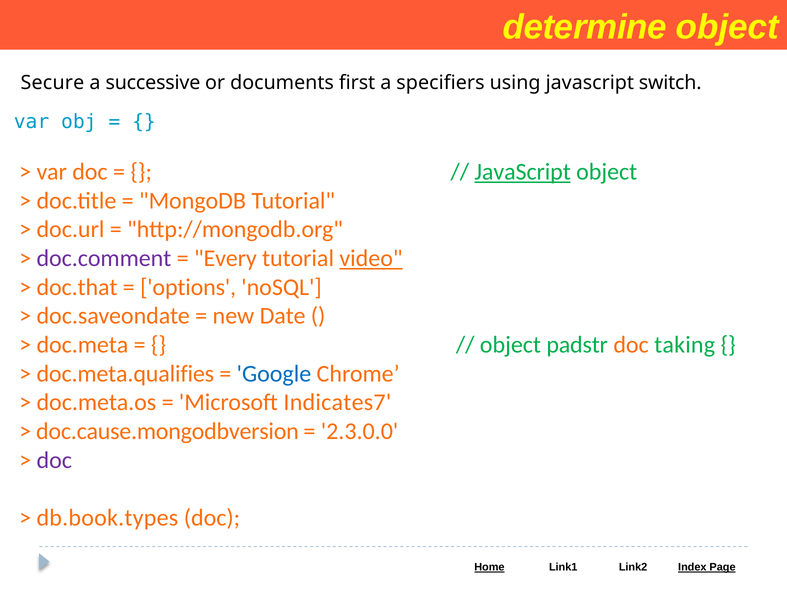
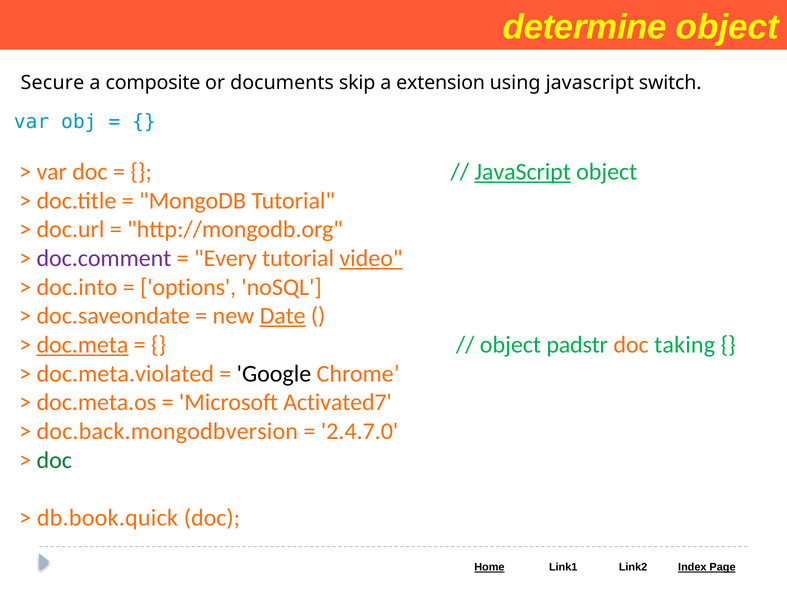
successive: successive -> composite (153, 83)
first: first -> skip (357, 83)
specifiers: specifiers -> extension (441, 83)
doc.that: doc.that -> doc.into (77, 287)
Date underline: none -> present (283, 316)
doc.meta underline: none -> present (82, 345)
doc.meta.qualifies: doc.meta.qualifies -> doc.meta.violated (125, 374)
Google colour: blue -> black (274, 374)
Indicates7: Indicates7 -> Activated7 (338, 403)
doc.cause.mongodbversion: doc.cause.mongodbversion -> doc.back.mongodbversion (167, 431)
2.3.0.0: 2.3.0.0 -> 2.4.7.0 (360, 431)
doc colour: purple -> green (54, 460)
db.book.types: db.book.types -> db.book.quick (107, 518)
